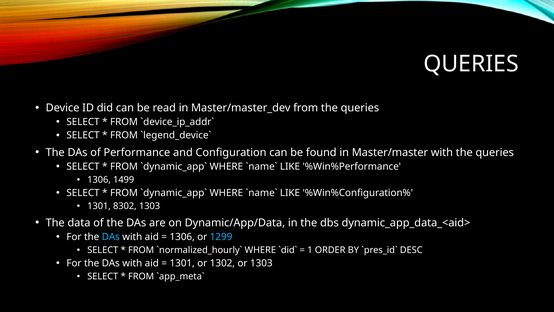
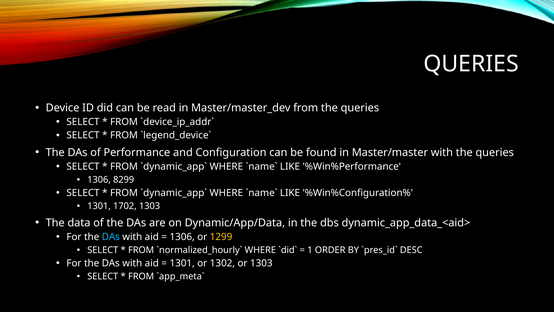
1499: 1499 -> 8299 (124, 179)
8302: 8302 -> 1702 (125, 206)
1299 colour: light blue -> yellow (221, 237)
